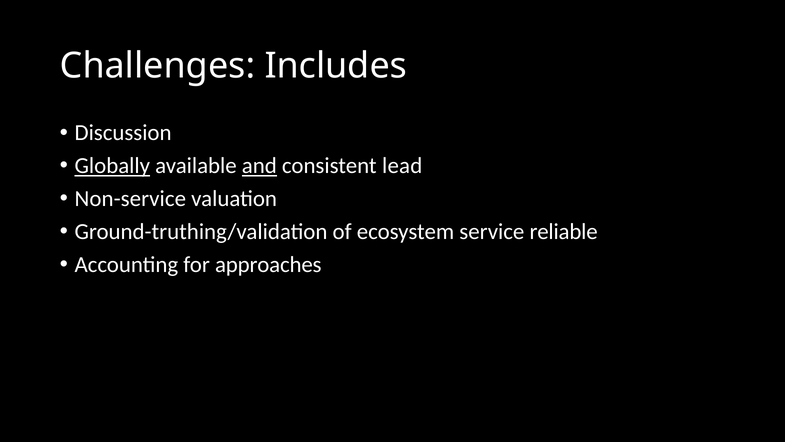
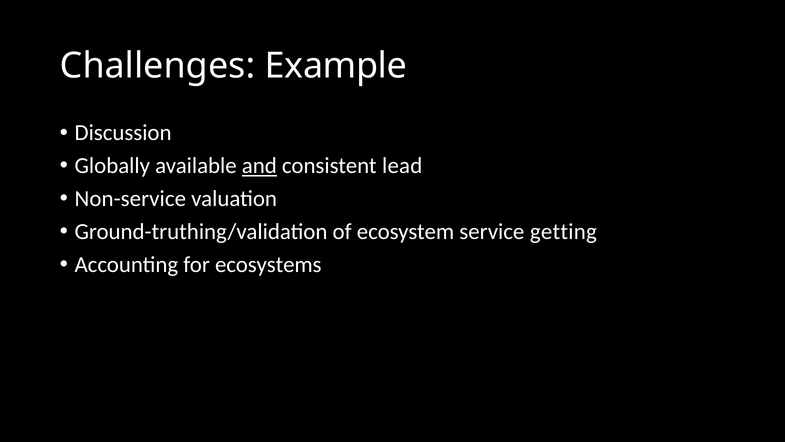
Includes: Includes -> Example (336, 66)
Globally underline: present -> none (112, 166)
reliable: reliable -> getting (563, 231)
approaches: approaches -> ecosystems (268, 264)
